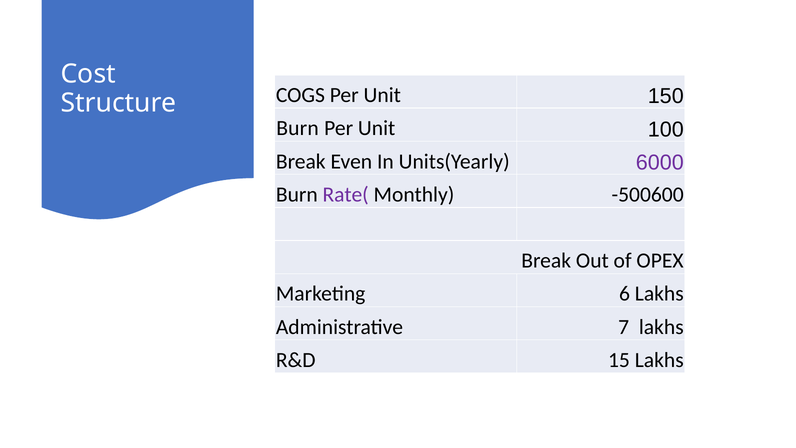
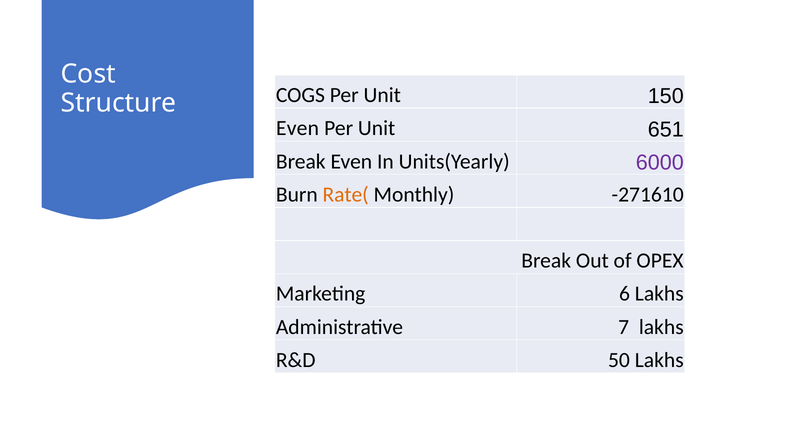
Burn: Burn -> Even (297, 128)
100: 100 -> 651 (666, 129)
Rate( colour: purple -> orange (346, 194)
-500600: -500600 -> -271610 (648, 194)
15: 15 -> 50 (619, 360)
